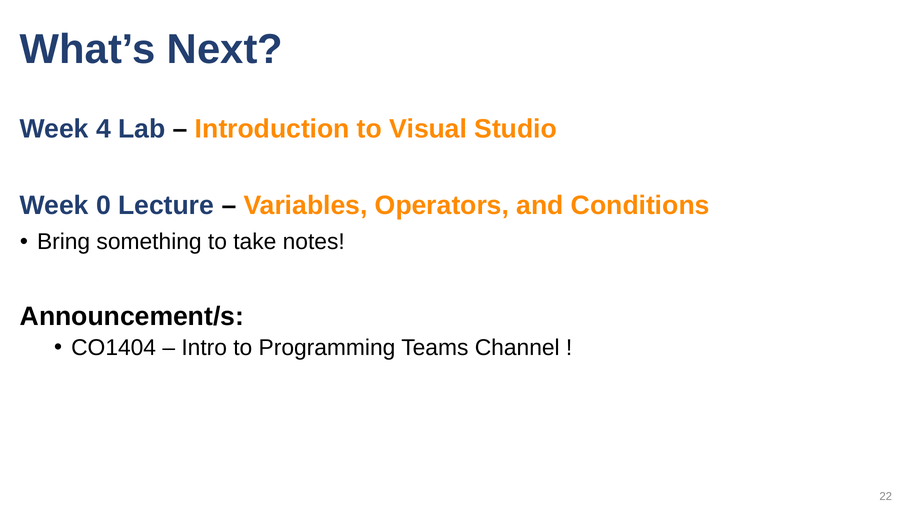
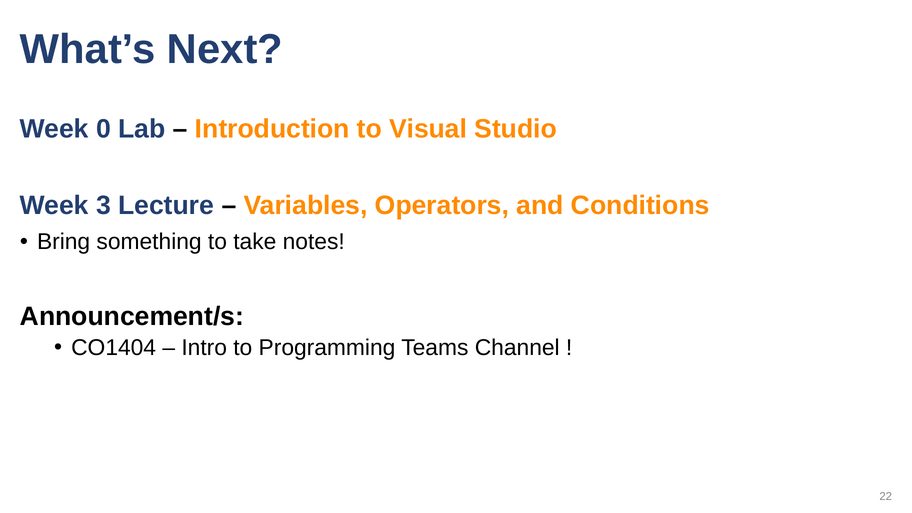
4: 4 -> 0 (103, 129)
0: 0 -> 3 (103, 206)
